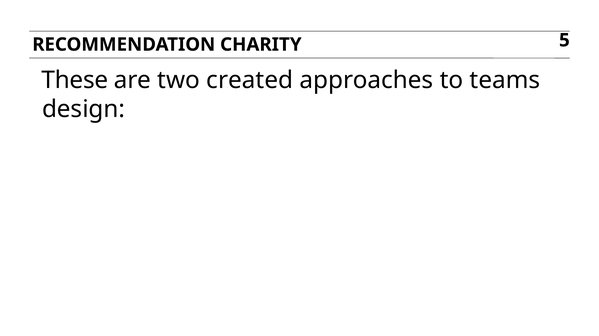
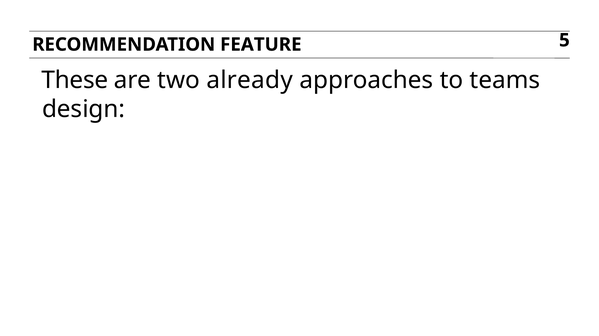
CHARITY: CHARITY -> FEATURE (261, 45)
created: created -> already (250, 80)
